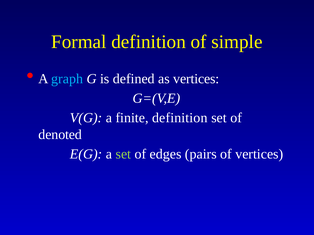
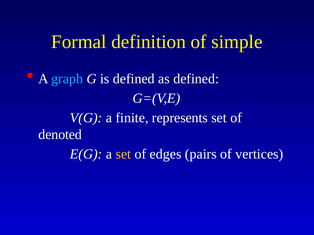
as vertices: vertices -> defined (196, 79)
finite definition: definition -> represents (180, 118)
set colour: light green -> yellow (123, 154)
